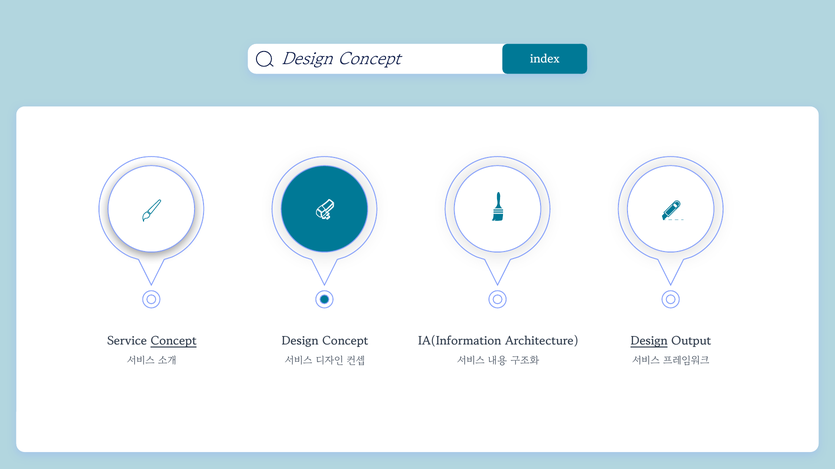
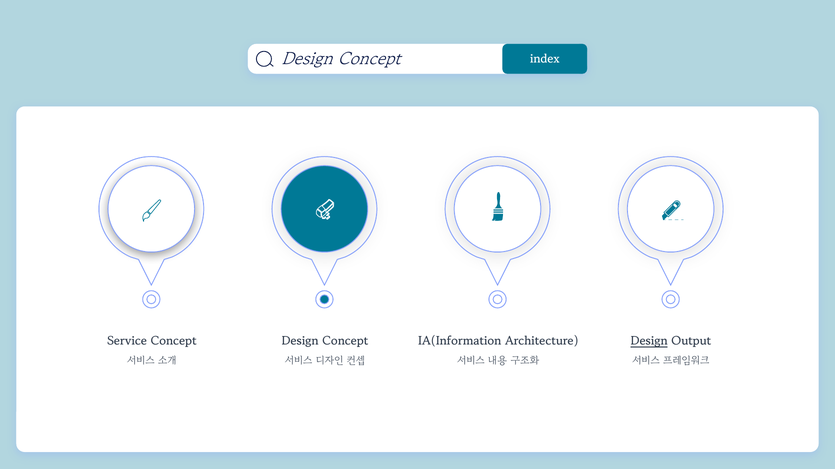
Concept underline: present -> none (174, 342)
